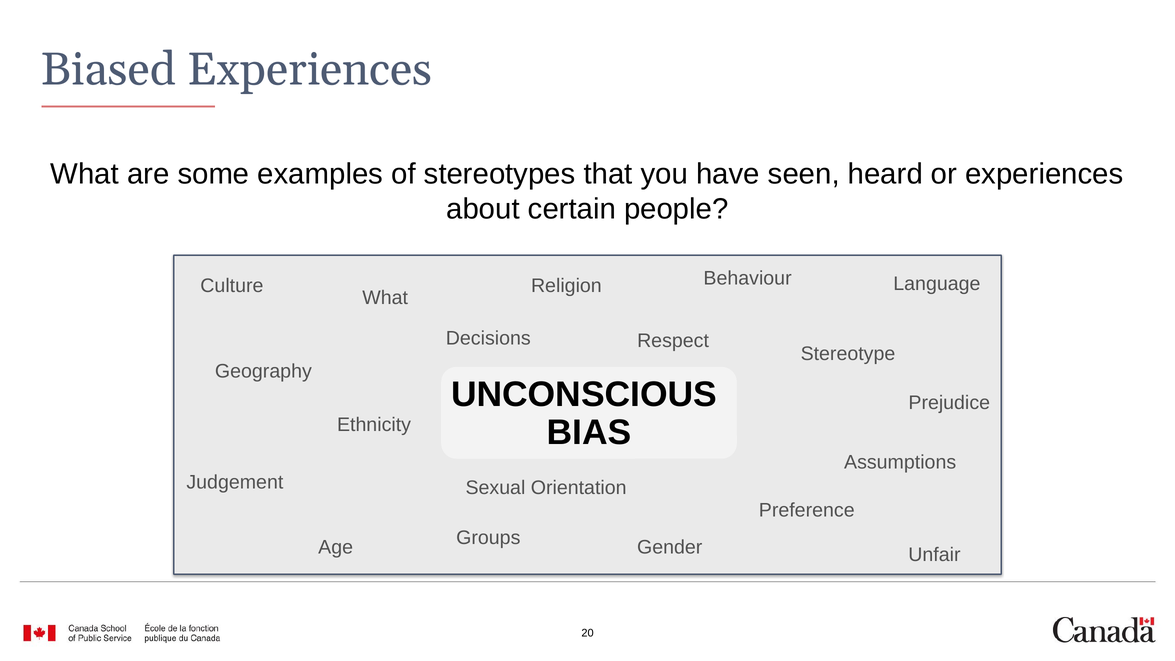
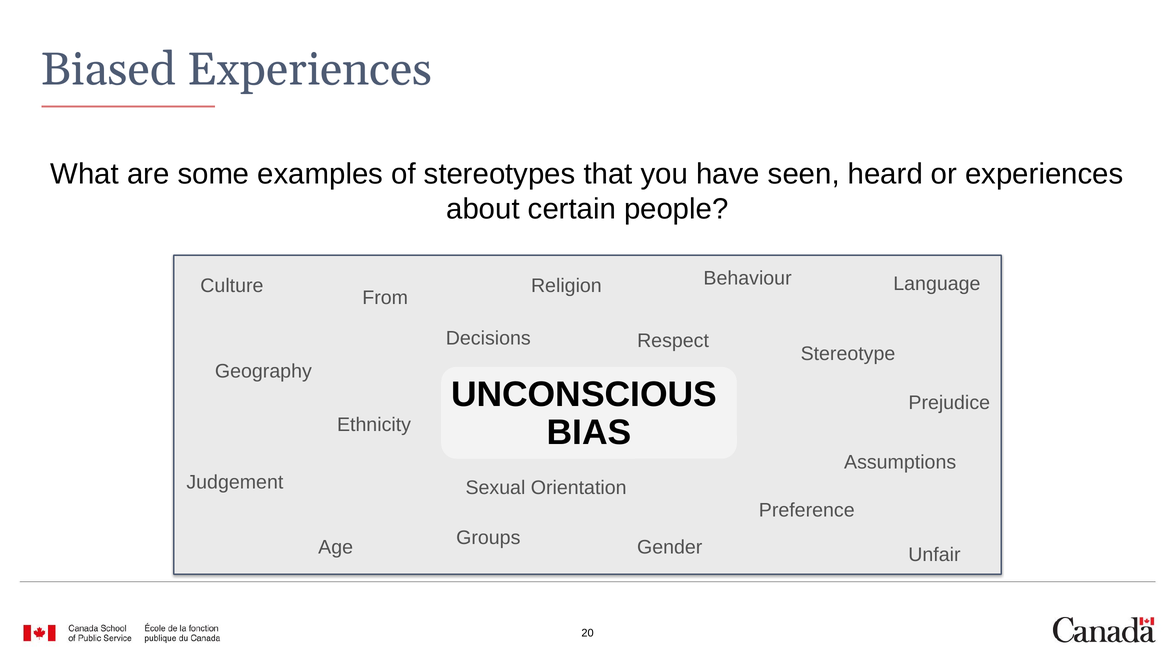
What: What -> From (385, 298)
